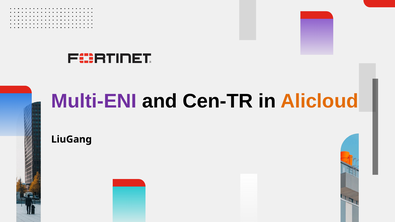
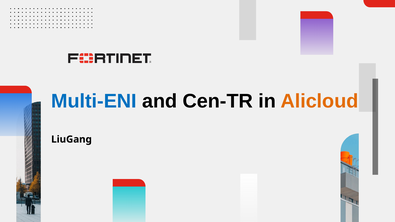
Multi-ENI colour: purple -> blue (94, 101)
